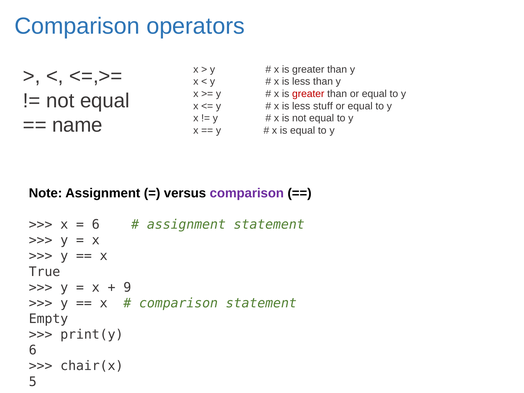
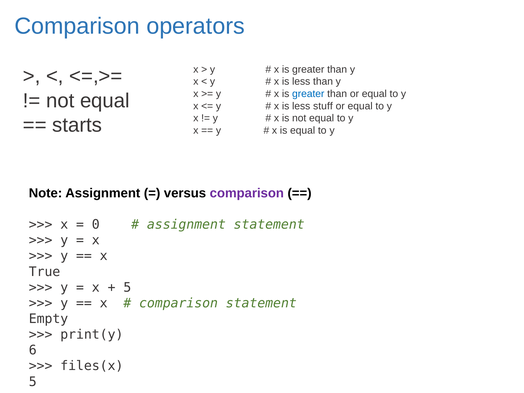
greater colour: red -> blue (308, 94)
name: name -> starts (77, 125)
6: 6 -> 0 (96, 225)
9: 9 -> 5 (127, 287)
chair(x: chair(x -> files(x (92, 366)
